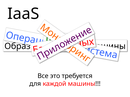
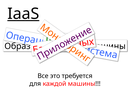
IaaS underline: none -> present (23, 14)
